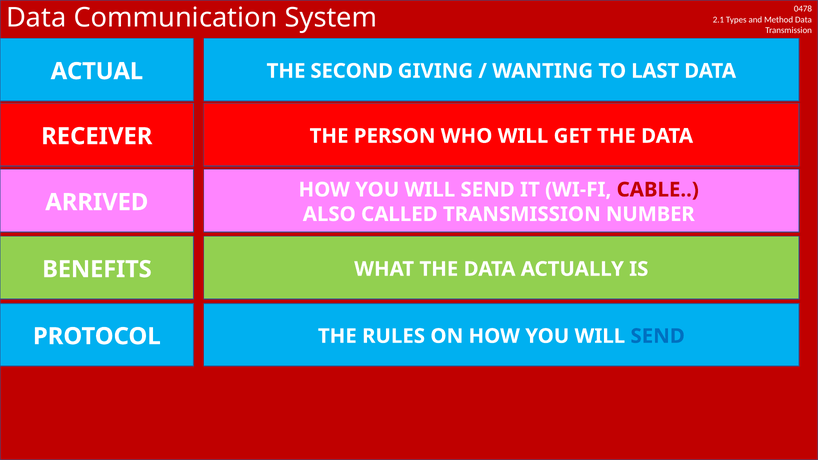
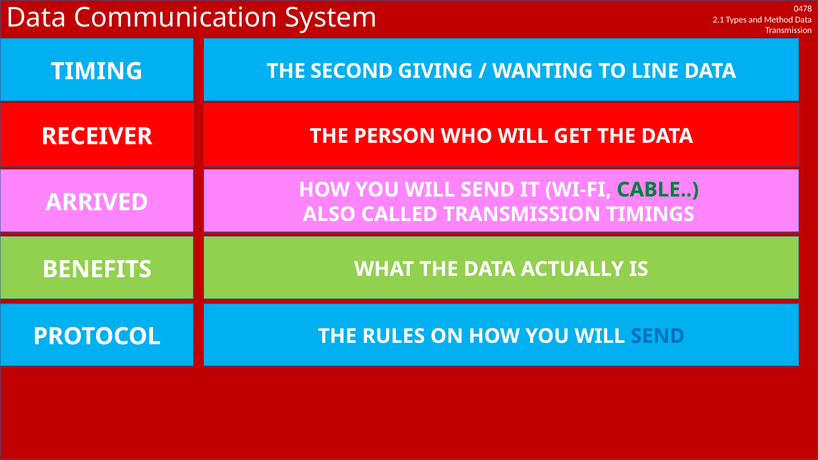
ACTUAL: ACTUAL -> TIMING (97, 71)
LAST: LAST -> LINE (655, 71)
CABLE colour: red -> green (658, 190)
NUMBER: NUMBER -> TIMINGS (650, 214)
